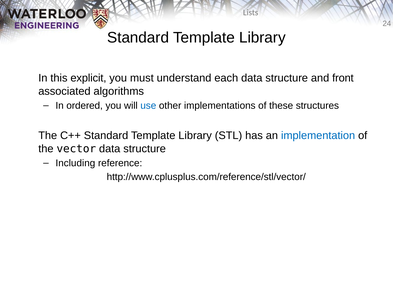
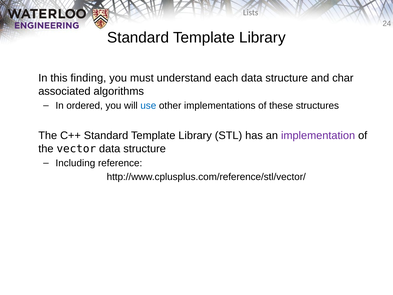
explicit: explicit -> finding (88, 78)
front: front -> char (343, 78)
implementation colour: blue -> purple (318, 135)
